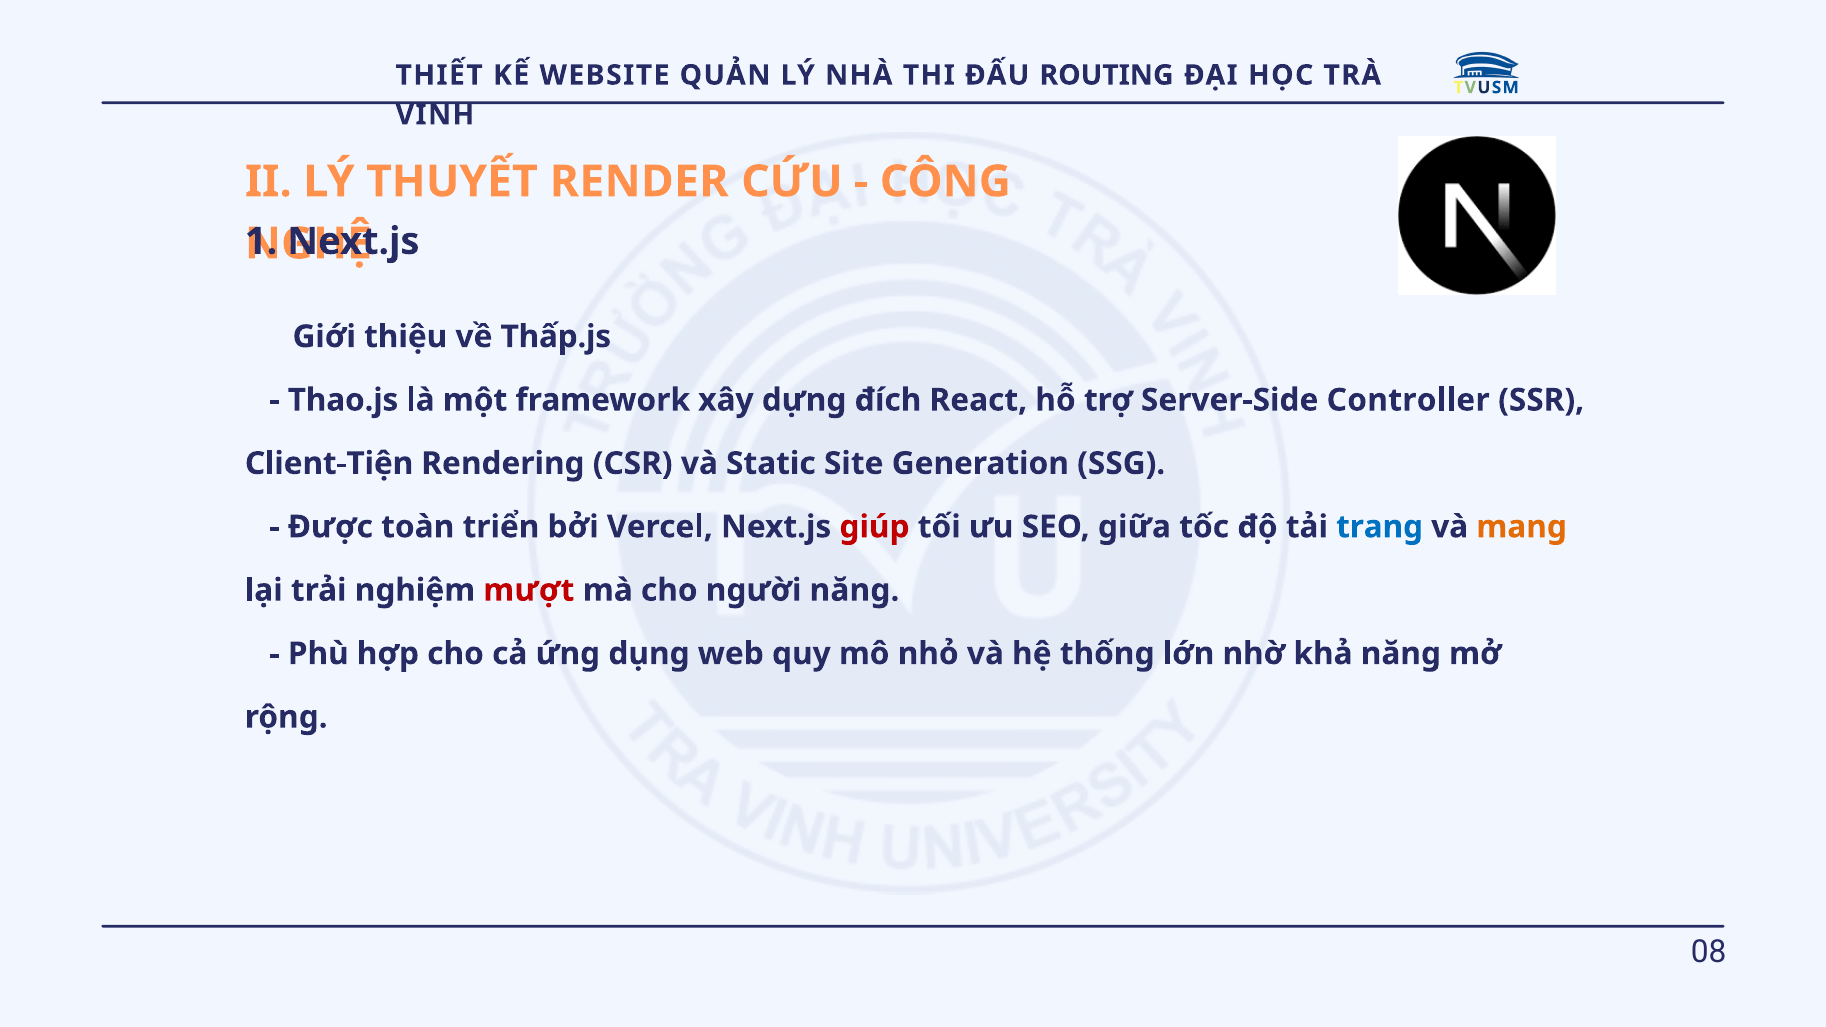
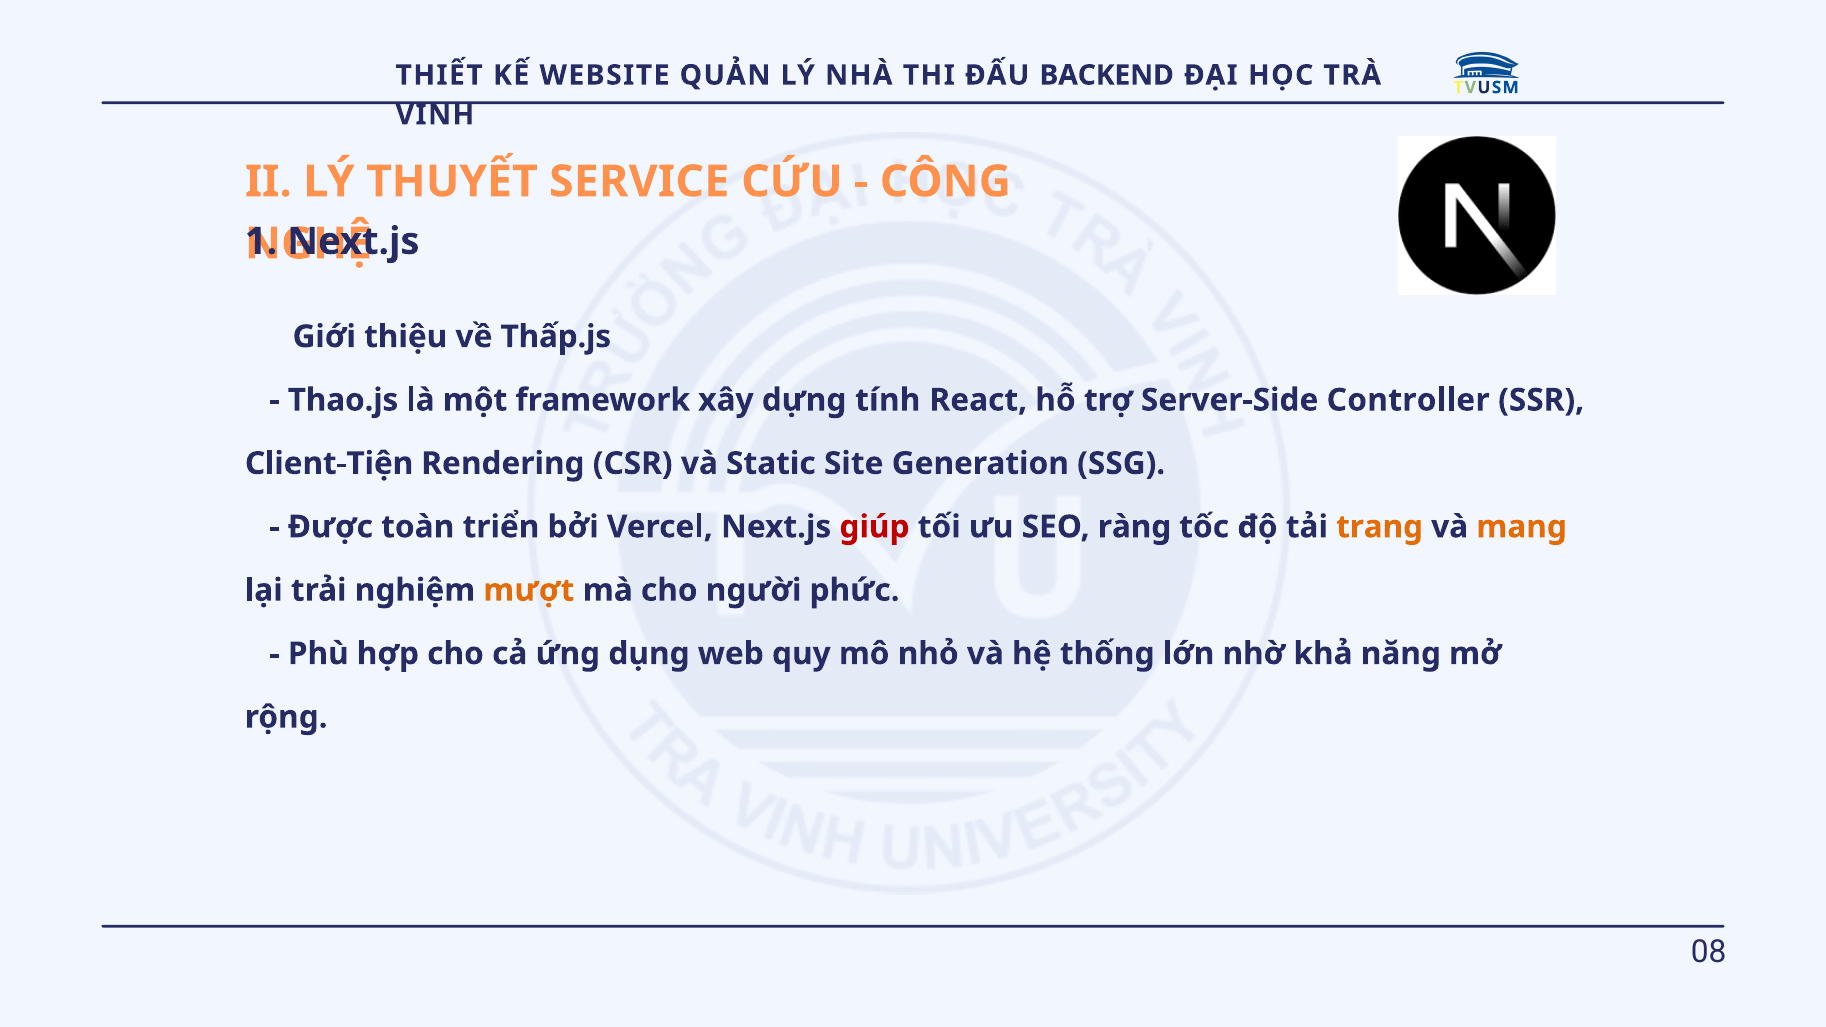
ROUTING: ROUTING -> BACKEND (1107, 75)
RENDER: RENDER -> SERVICE (639, 182)
đích: đích -> tính (888, 400)
giữa: giữa -> ràng (1135, 527)
trang colour: blue -> orange (1380, 527)
mượt colour: red -> orange (529, 590)
người năng: năng -> phức (855, 590)
